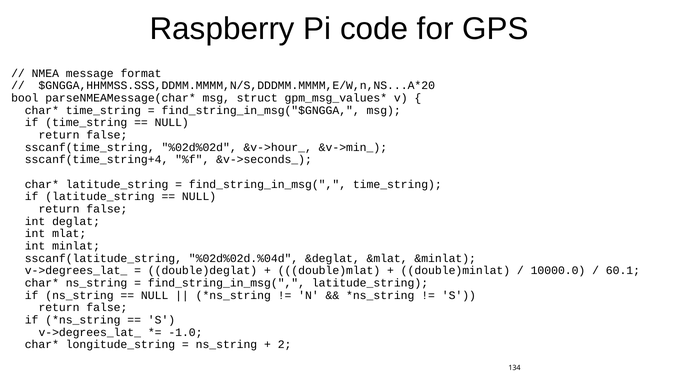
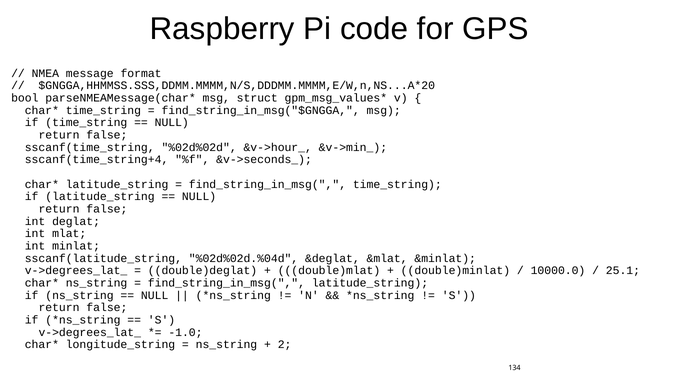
60.1: 60.1 -> 25.1 (623, 271)
